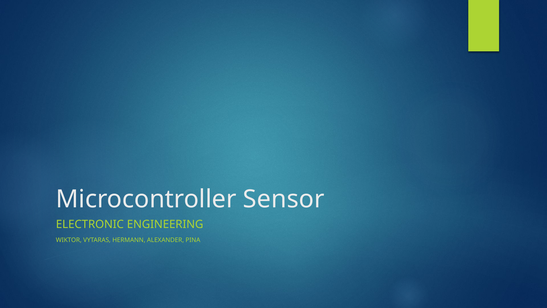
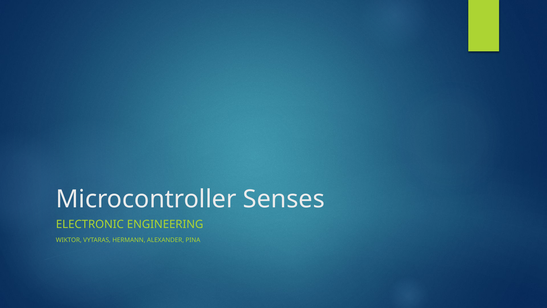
Sensor: Sensor -> Senses (284, 199)
